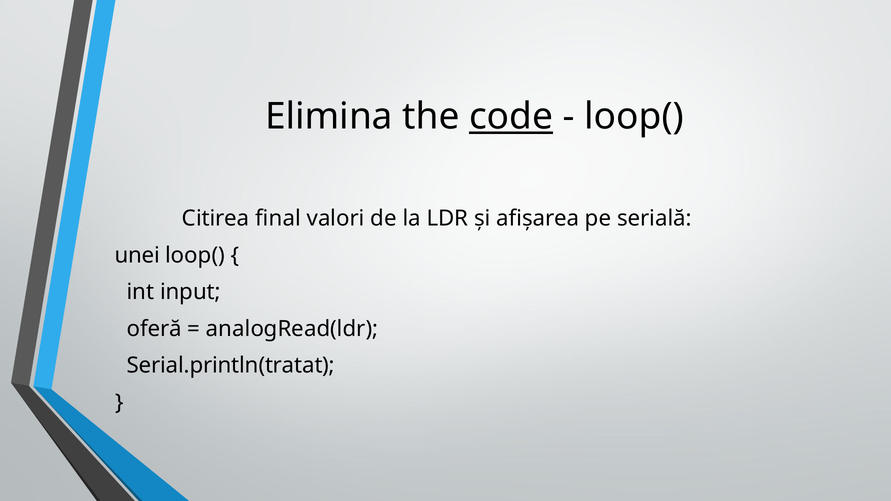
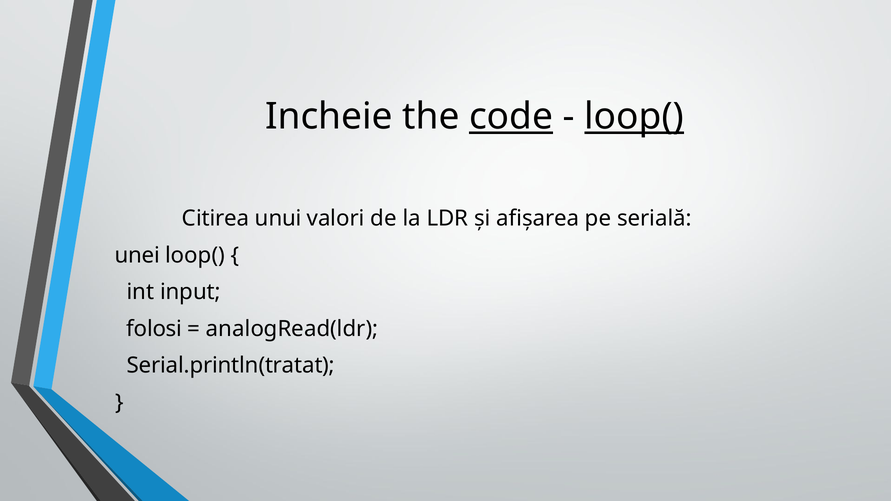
Elimina: Elimina -> Incheie (329, 117)
loop( underline: none -> present (634, 117)
final: final -> unui (278, 219)
oferă: oferă -> folosi (154, 329)
